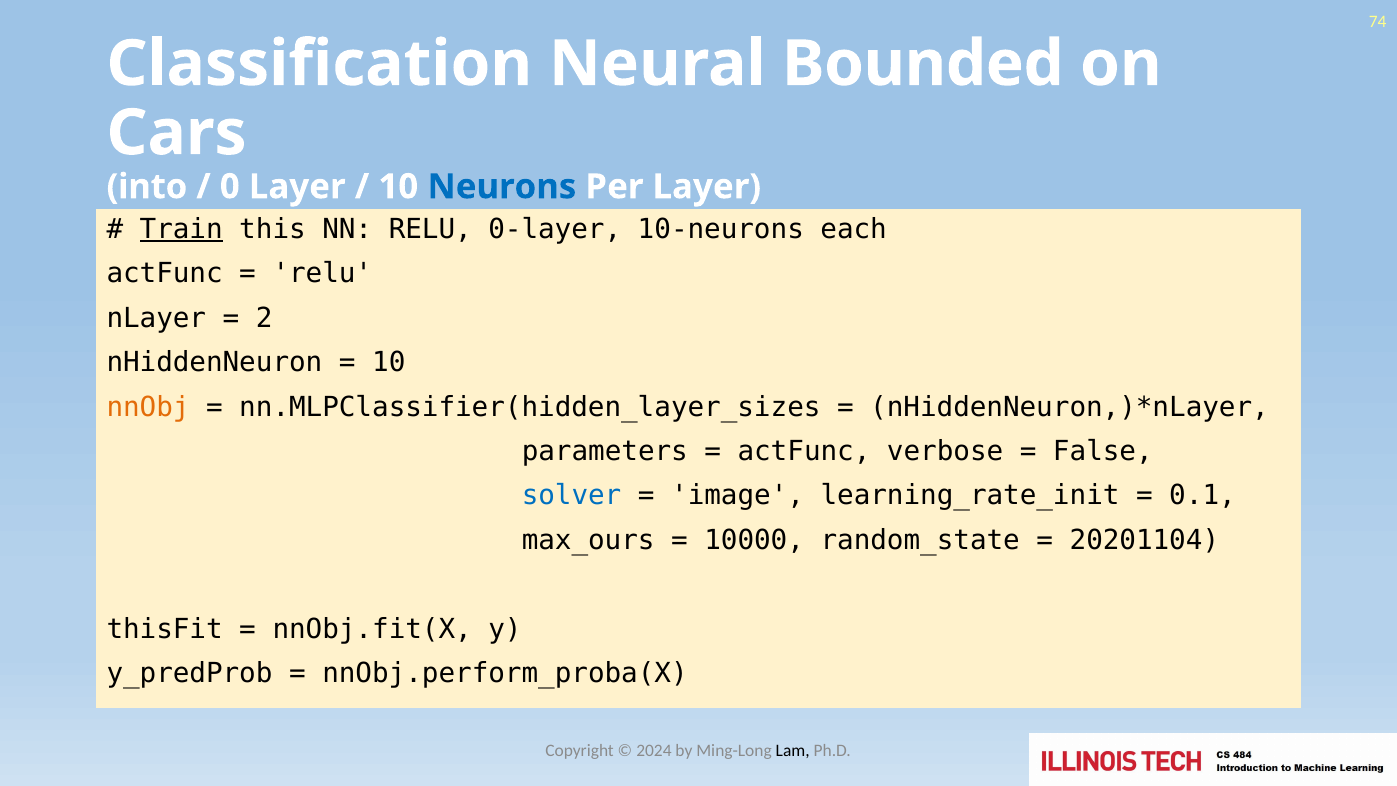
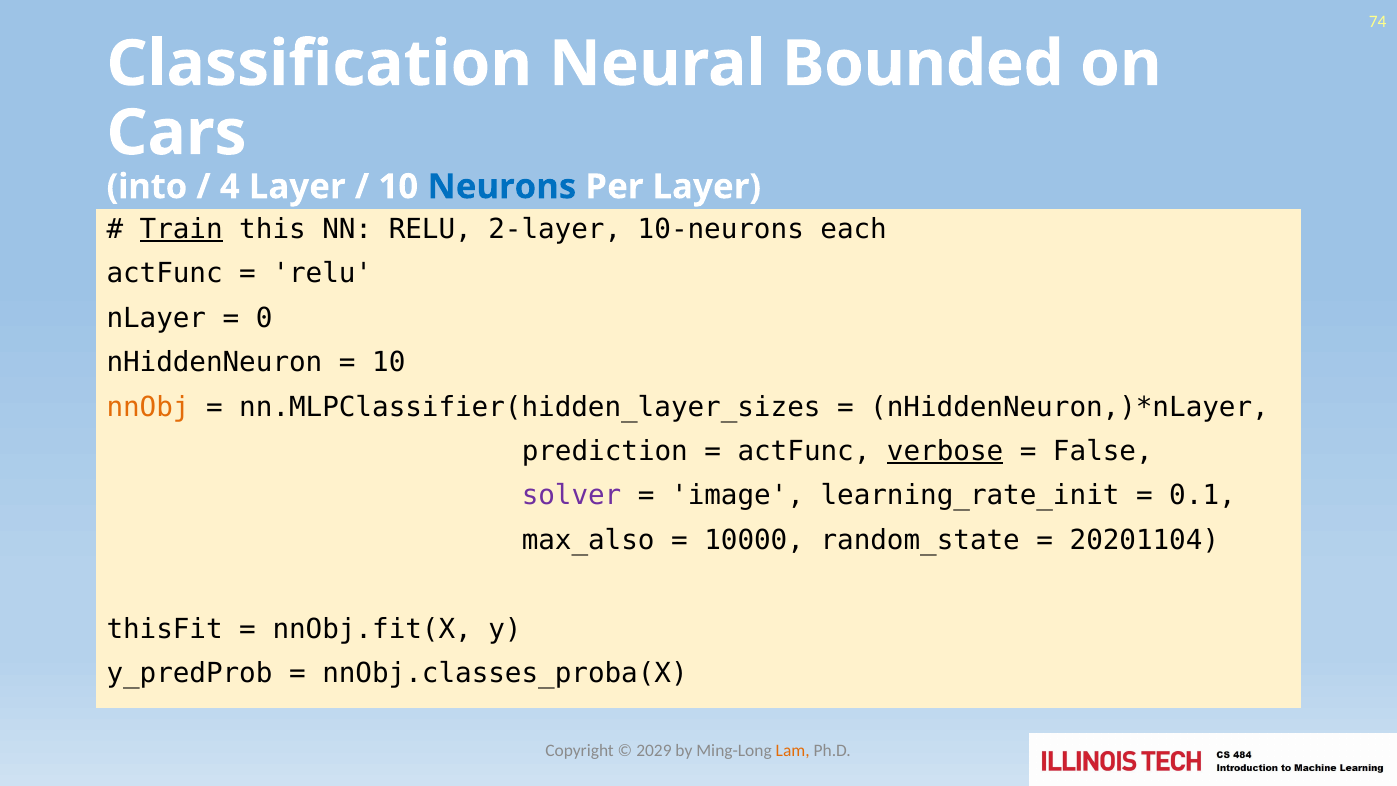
0: 0 -> 4 (230, 187)
0-layer: 0-layer -> 2-layer (555, 229)
2: 2 -> 0 (264, 318)
parameters: parameters -> prediction (605, 451)
verbose underline: none -> present (945, 451)
solver colour: blue -> purple (572, 496)
max_ours: max_ours -> max_also (588, 540)
nnObj.perform_proba(X: nnObj.perform_proba(X -> nnObj.classes_proba(X (505, 673)
2024: 2024 -> 2029 (654, 750)
Lam colour: black -> orange (793, 750)
